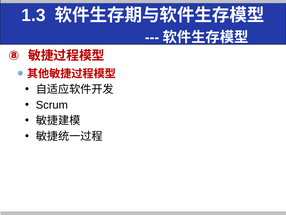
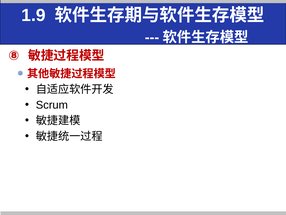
1.3: 1.3 -> 1.9 (33, 15)
